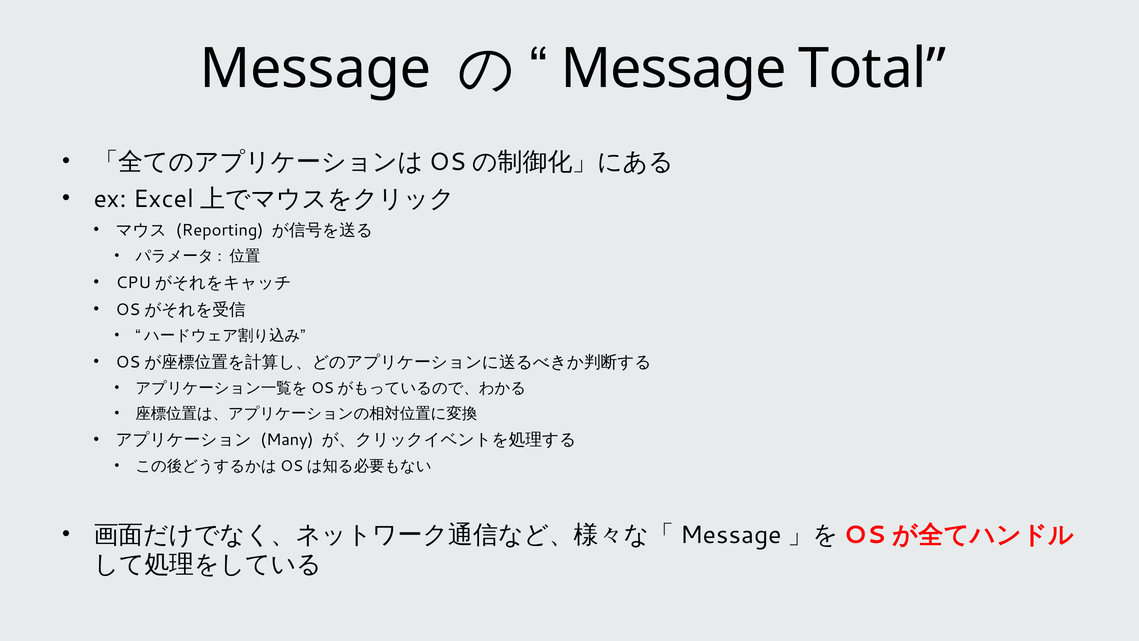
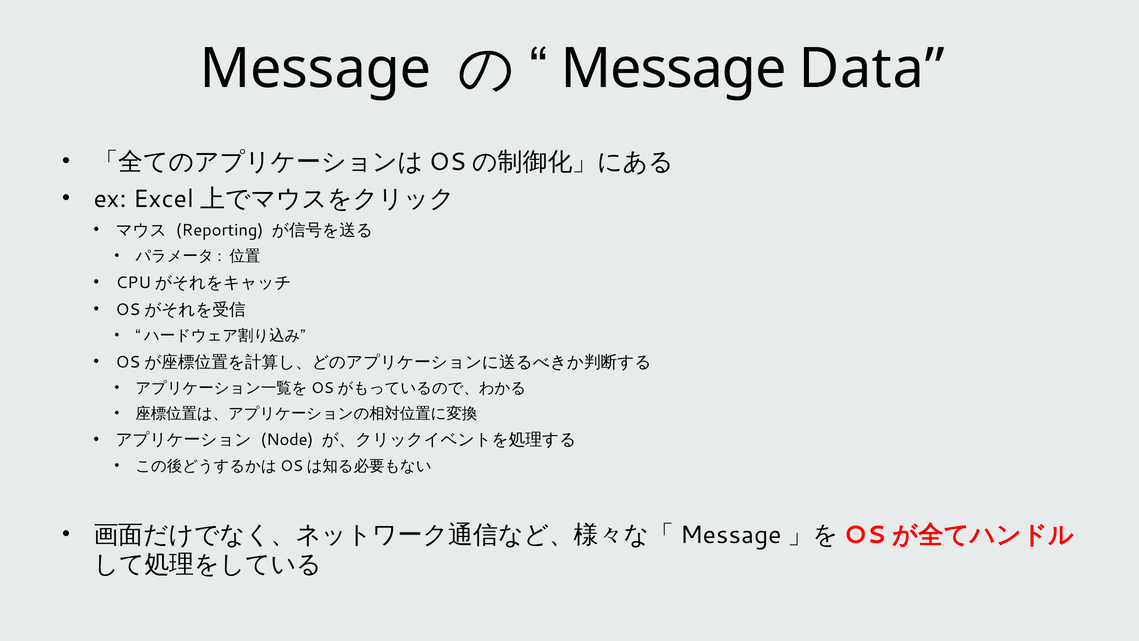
Total: Total -> Data (872, 69)
Many: Many -> Node (287, 440)
